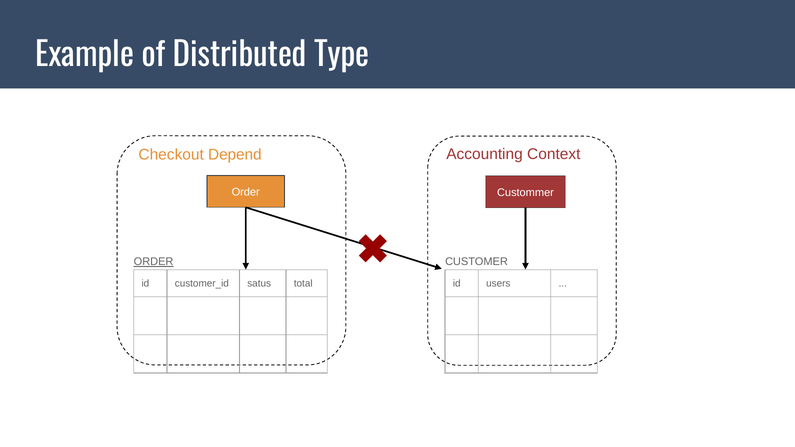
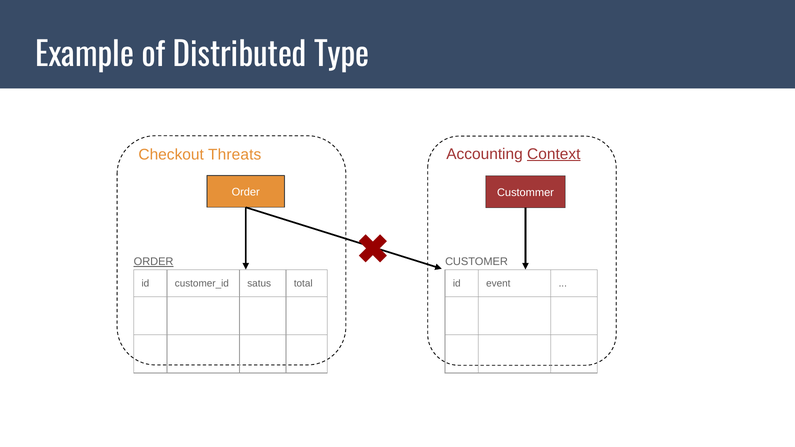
Context underline: none -> present (554, 154)
Depend: Depend -> Threats (235, 155)
users: users -> event (498, 283)
